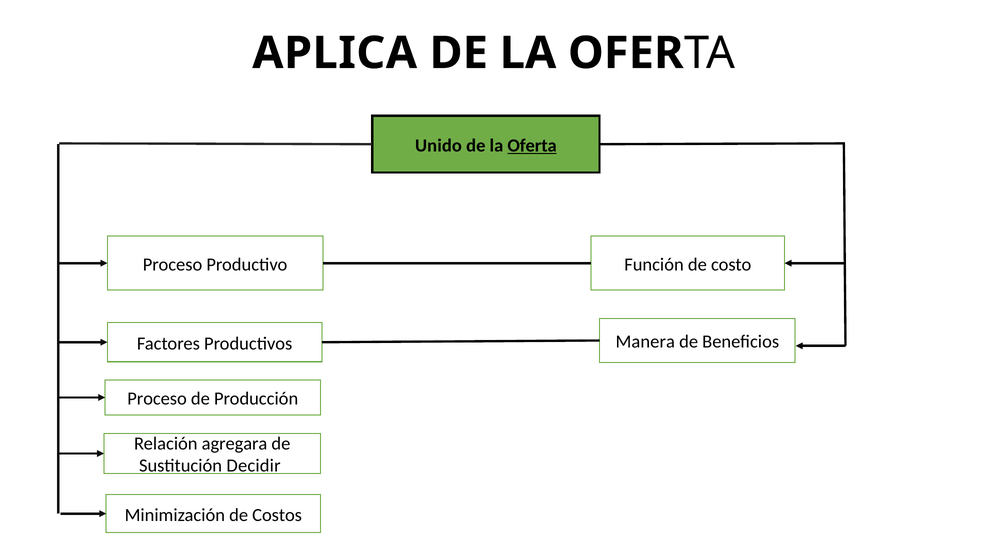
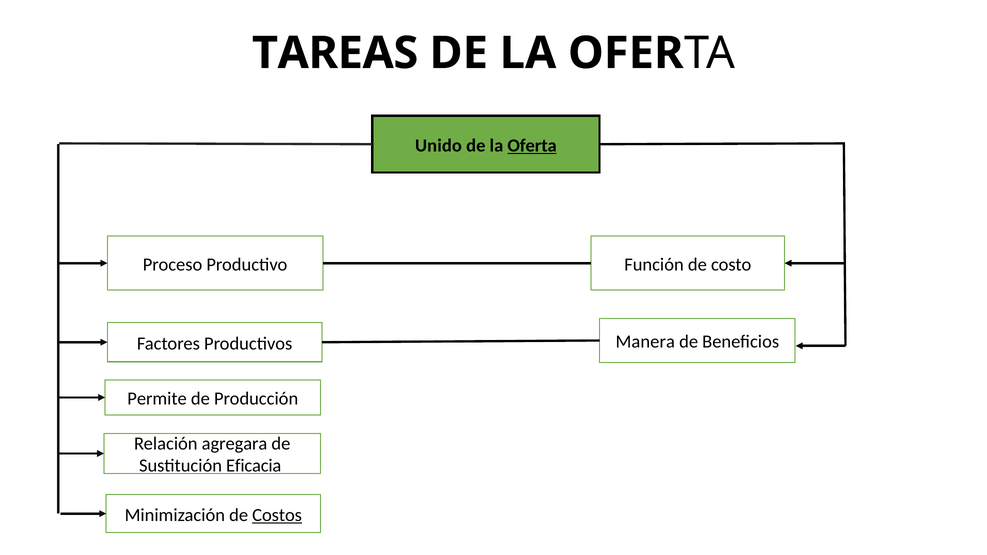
APLICA: APLICA -> TAREAS (335, 53)
Proceso: Proceso -> Permite (157, 399)
Decidir: Decidir -> Eficacia (254, 466)
Costos underline: none -> present (277, 515)
